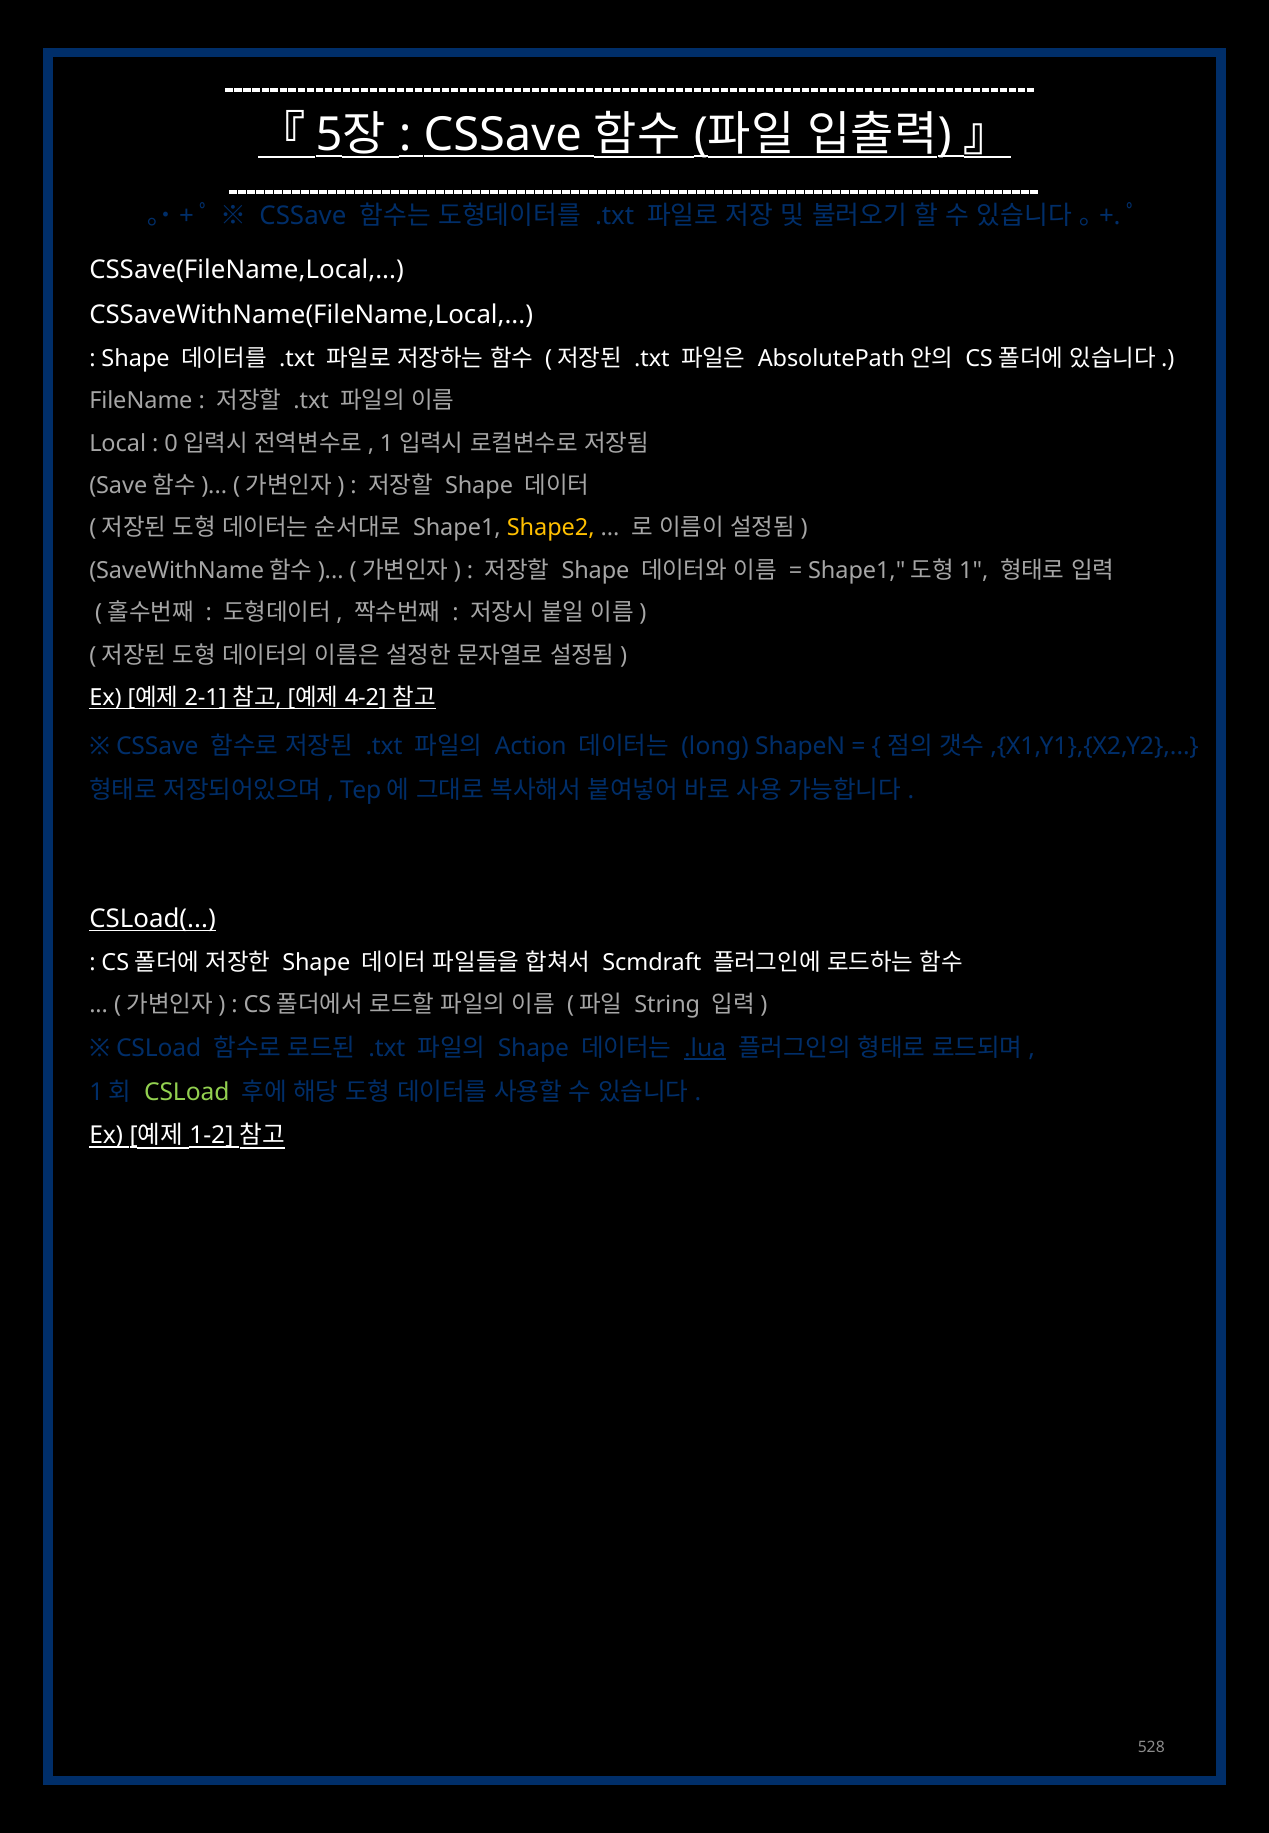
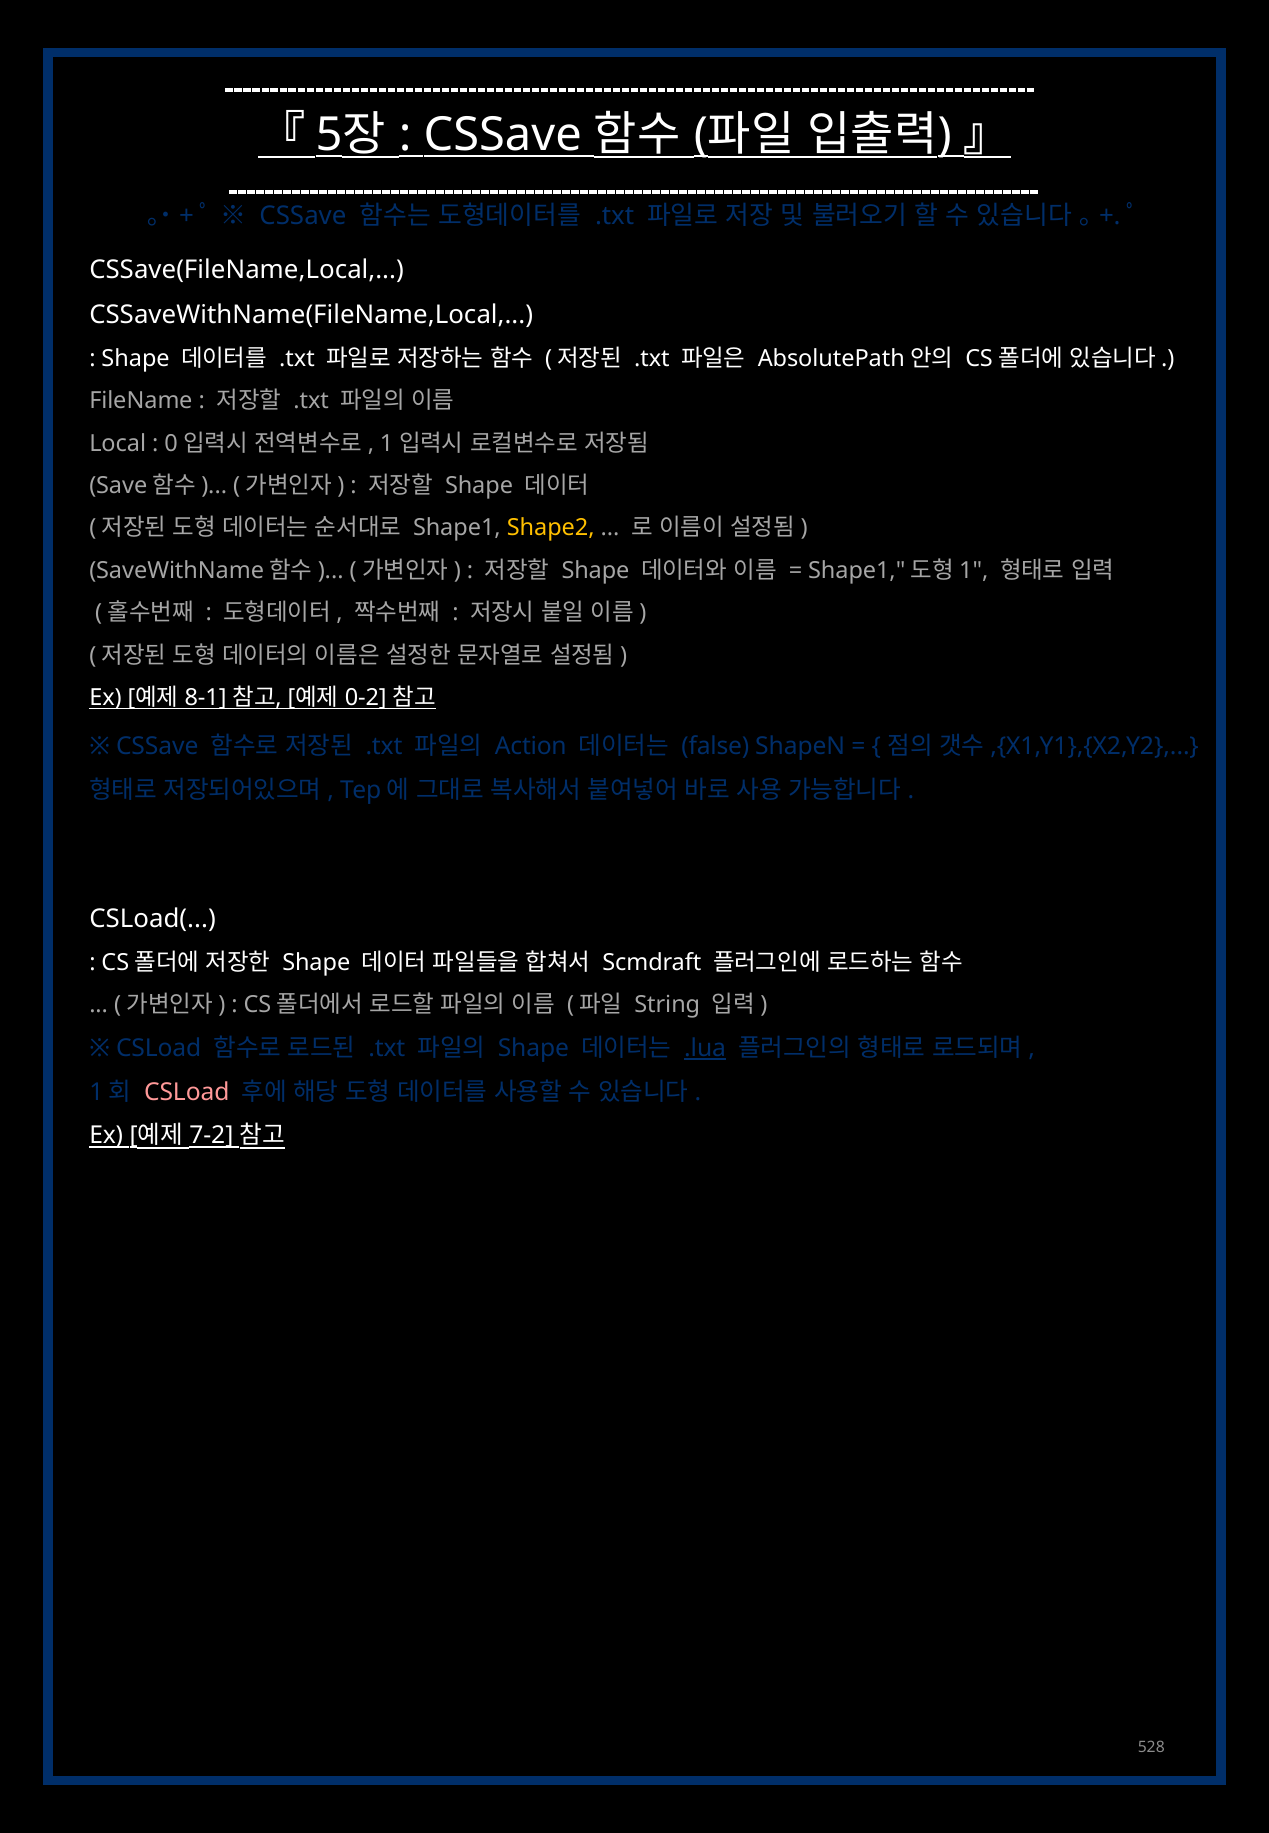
2-1: 2-1 -> 8-1 (206, 698)
4-2: 4-2 -> 0-2 (366, 698)
long: long -> false (715, 746)
CSLoad( underline: present -> none (153, 919)
CSLoad colour: light green -> pink (187, 1092)
1-2: 1-2 -> 7-2 (211, 1136)
